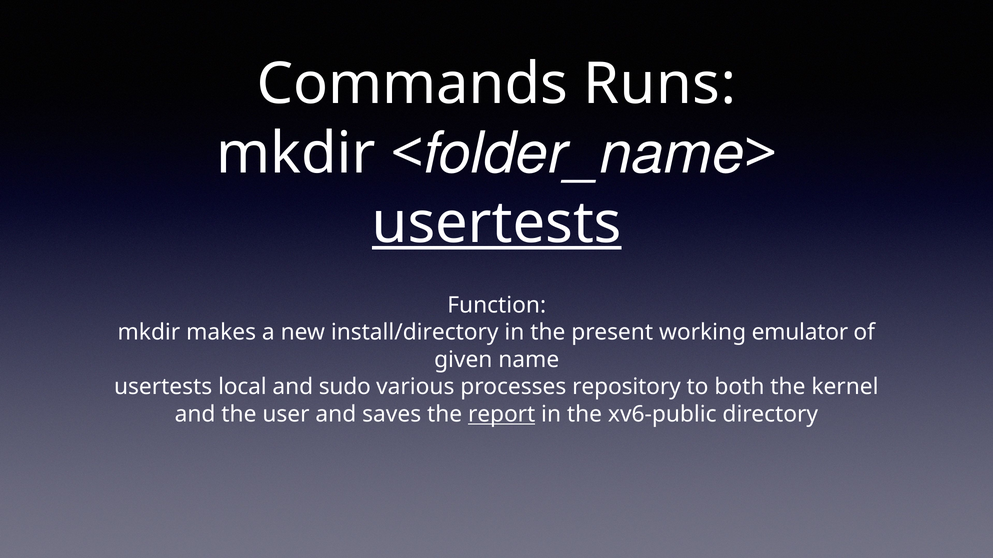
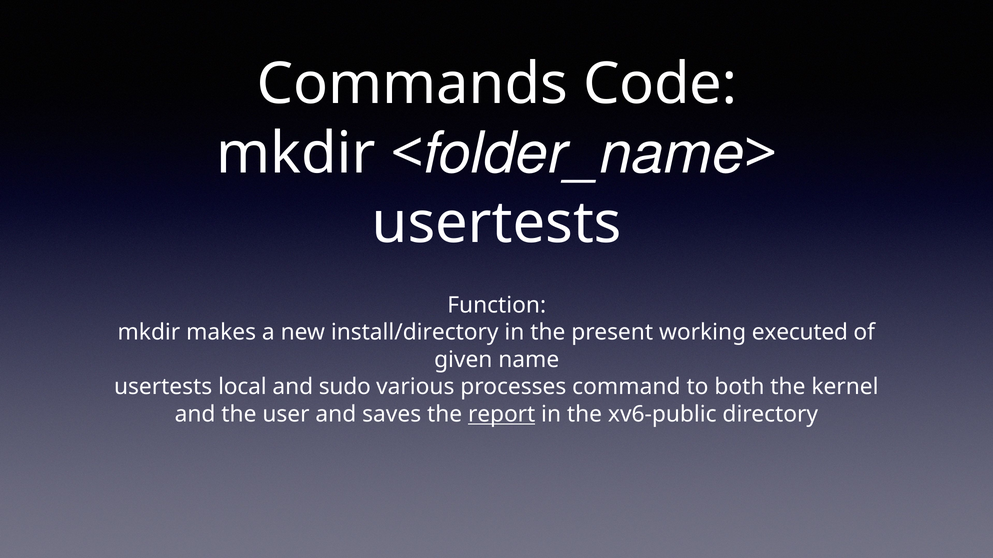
Runs: Runs -> Code (660, 84)
usertests underline: present -> none (497, 223)
emulator: emulator -> executed (800, 333)
repository: repository -> command (626, 387)
